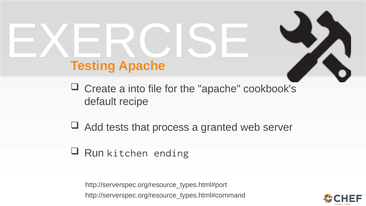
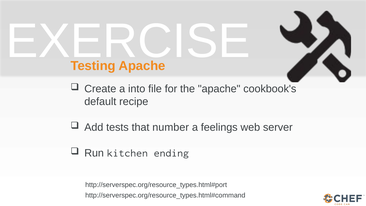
process: process -> number (171, 127)
granted: granted -> feelings (219, 127)
